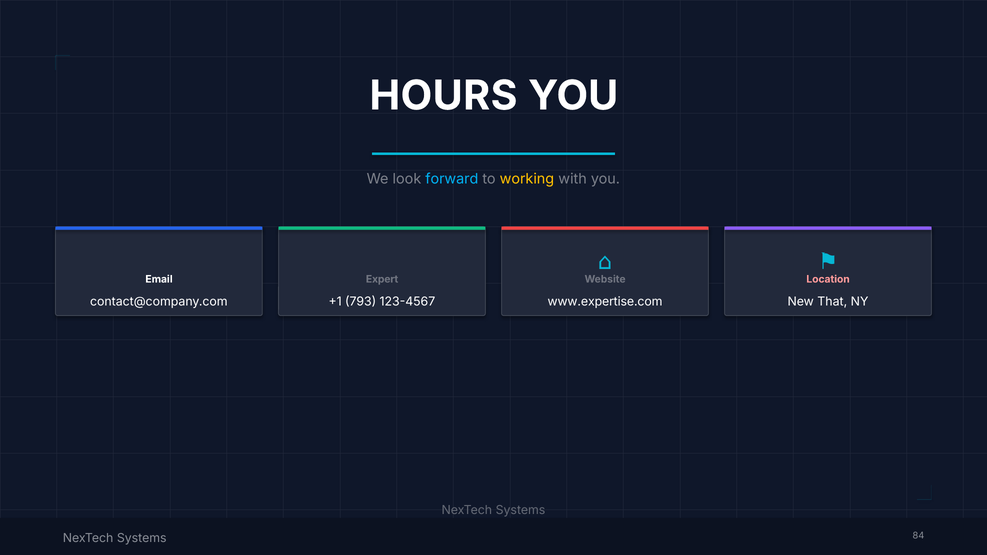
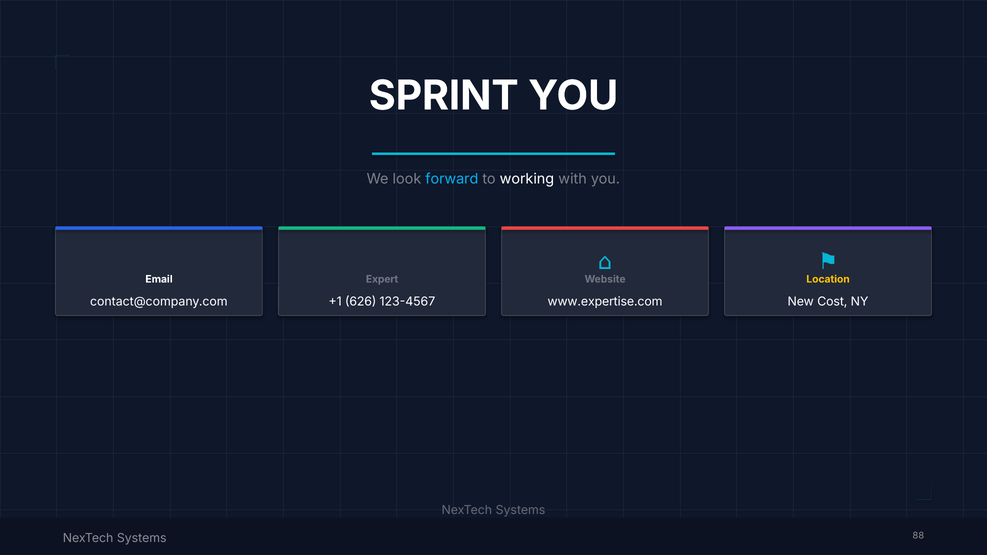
HOURS: HOURS -> SPRINT (444, 96)
working colour: yellow -> white (527, 179)
Location colour: pink -> yellow (828, 279)
793: 793 -> 626 (361, 302)
That: That -> Cost (832, 302)
84: 84 -> 88 (918, 536)
